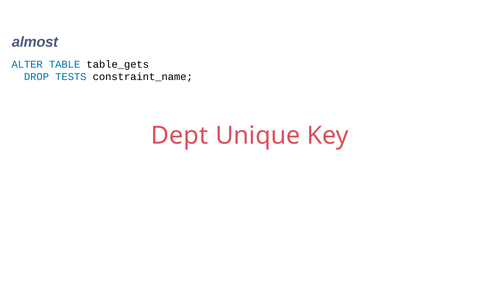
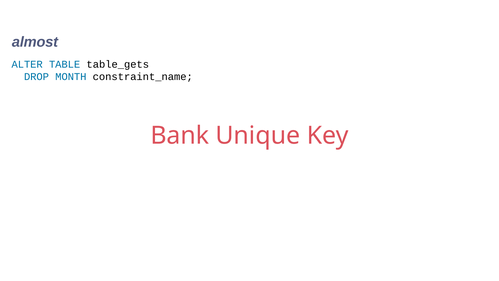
TESTS: TESTS -> MONTH (71, 77)
Dept: Dept -> Bank (180, 135)
